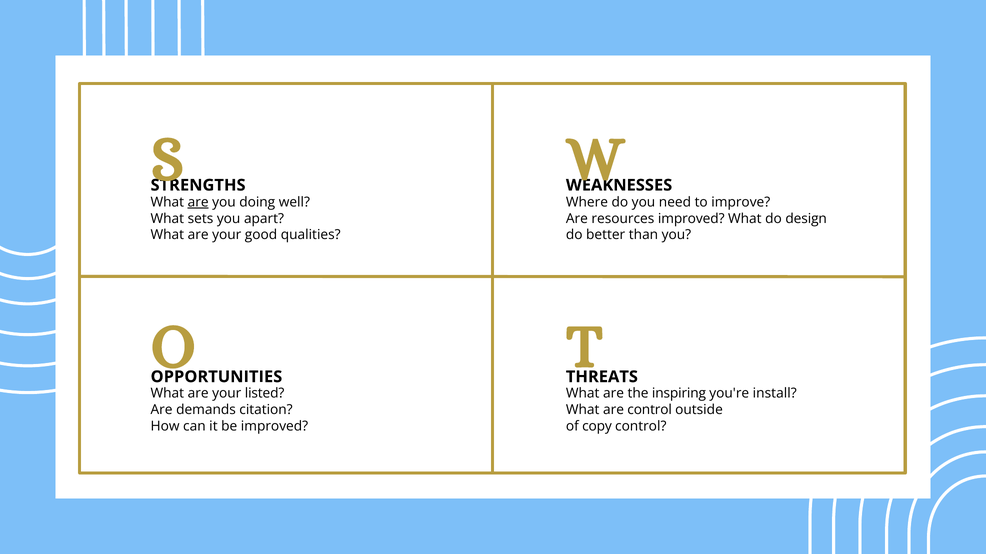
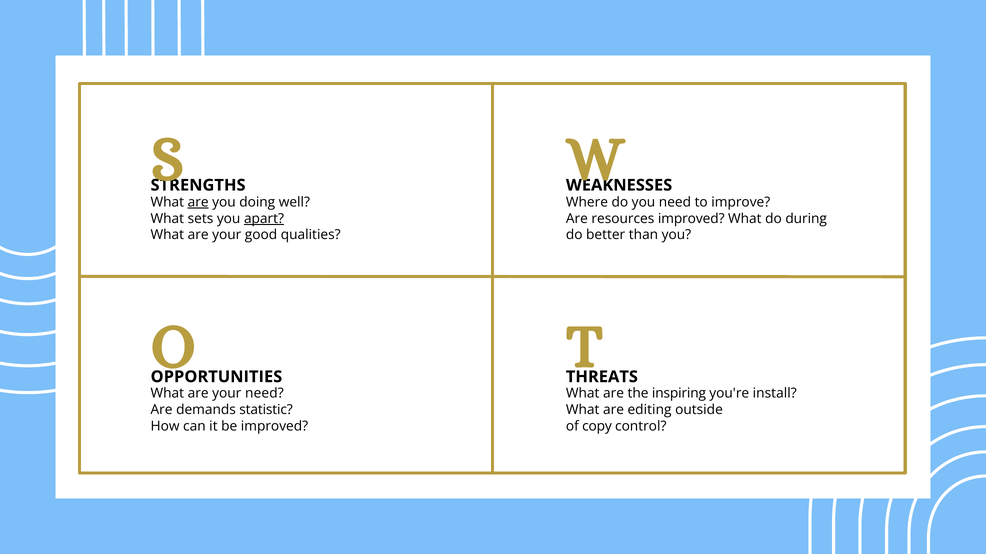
apart underline: none -> present (264, 219)
design: design -> during (806, 219)
your listed: listed -> need (264, 394)
citation: citation -> statistic (266, 410)
are control: control -> editing (650, 410)
